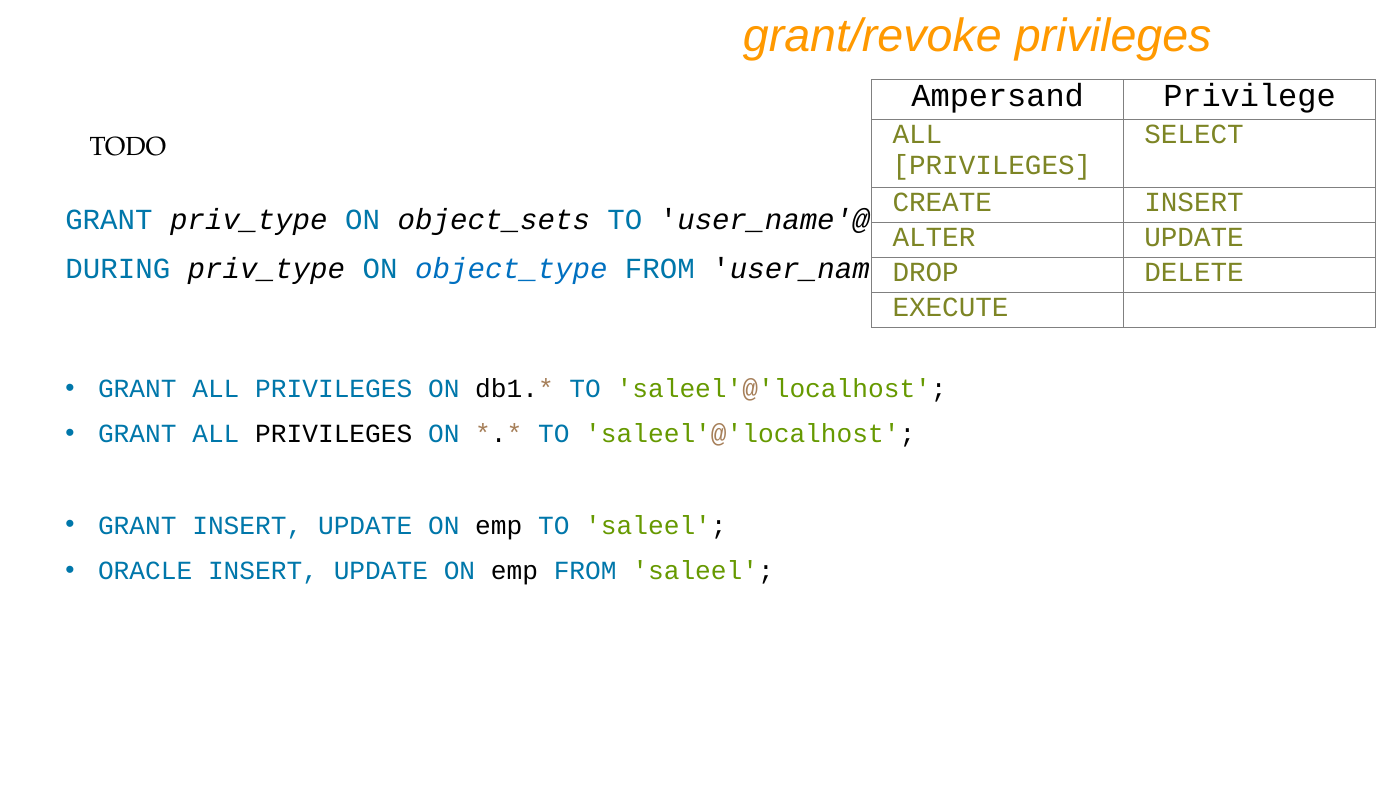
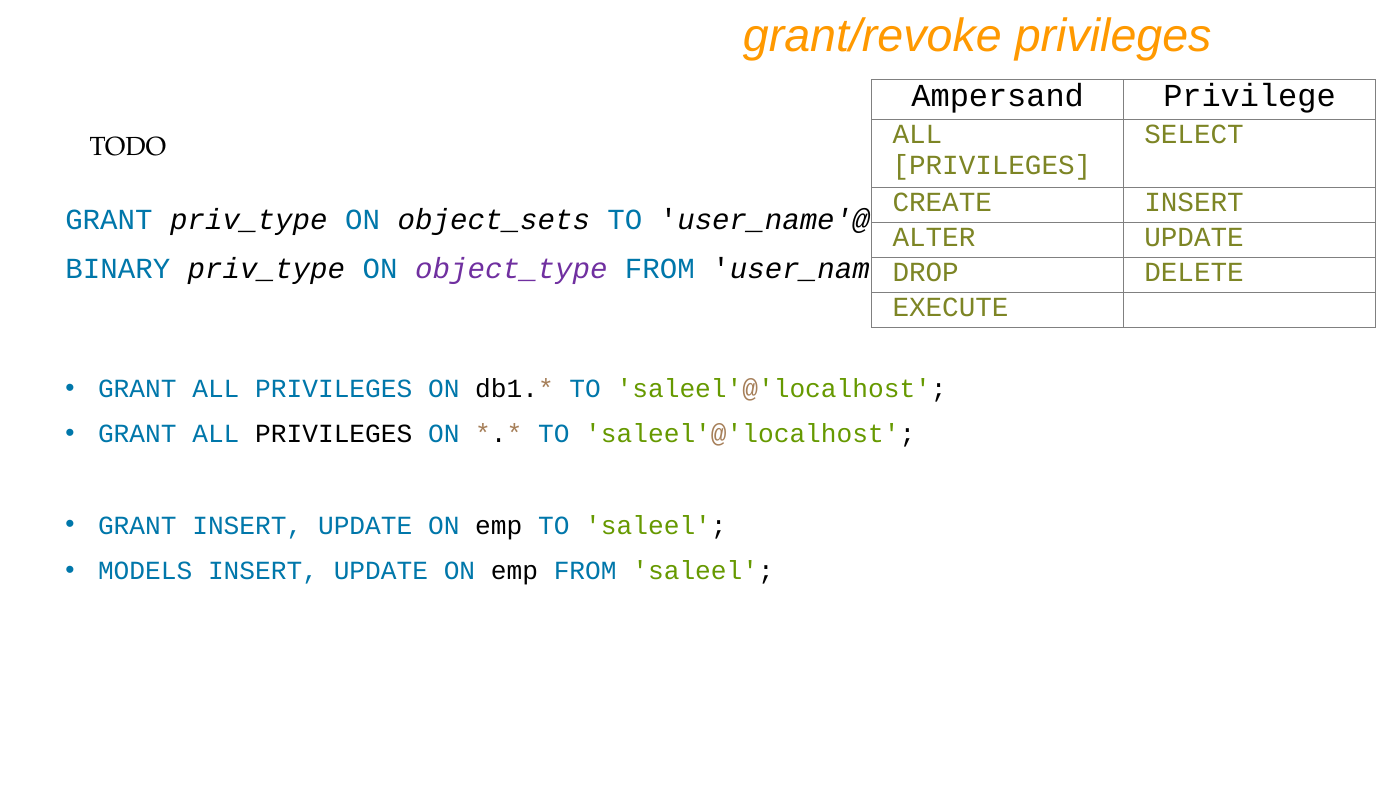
DURING: DURING -> BINARY (118, 268)
object_type colour: blue -> purple (511, 268)
ORACLE: ORACLE -> MODELS (145, 571)
